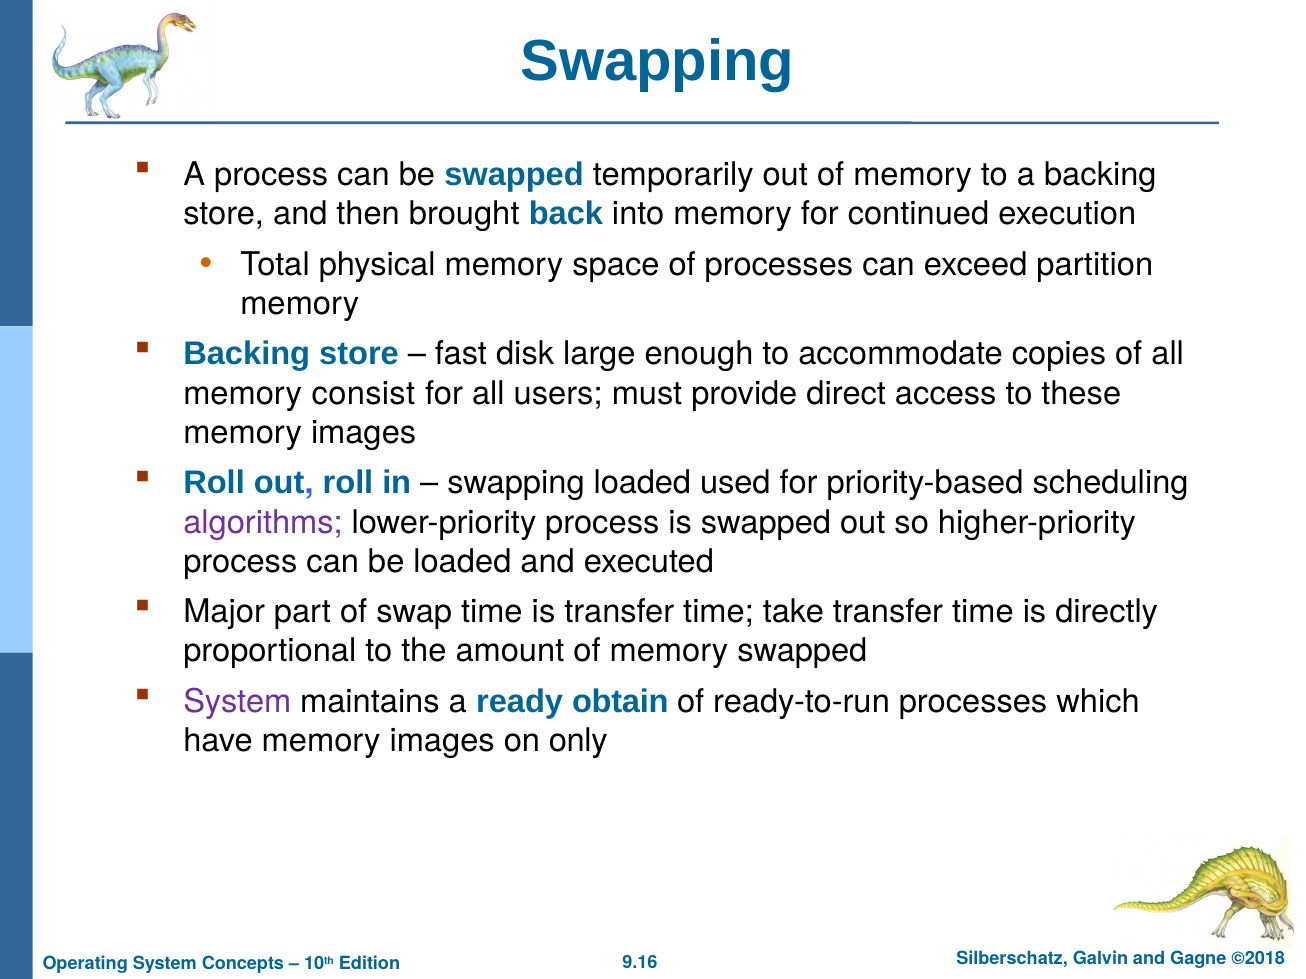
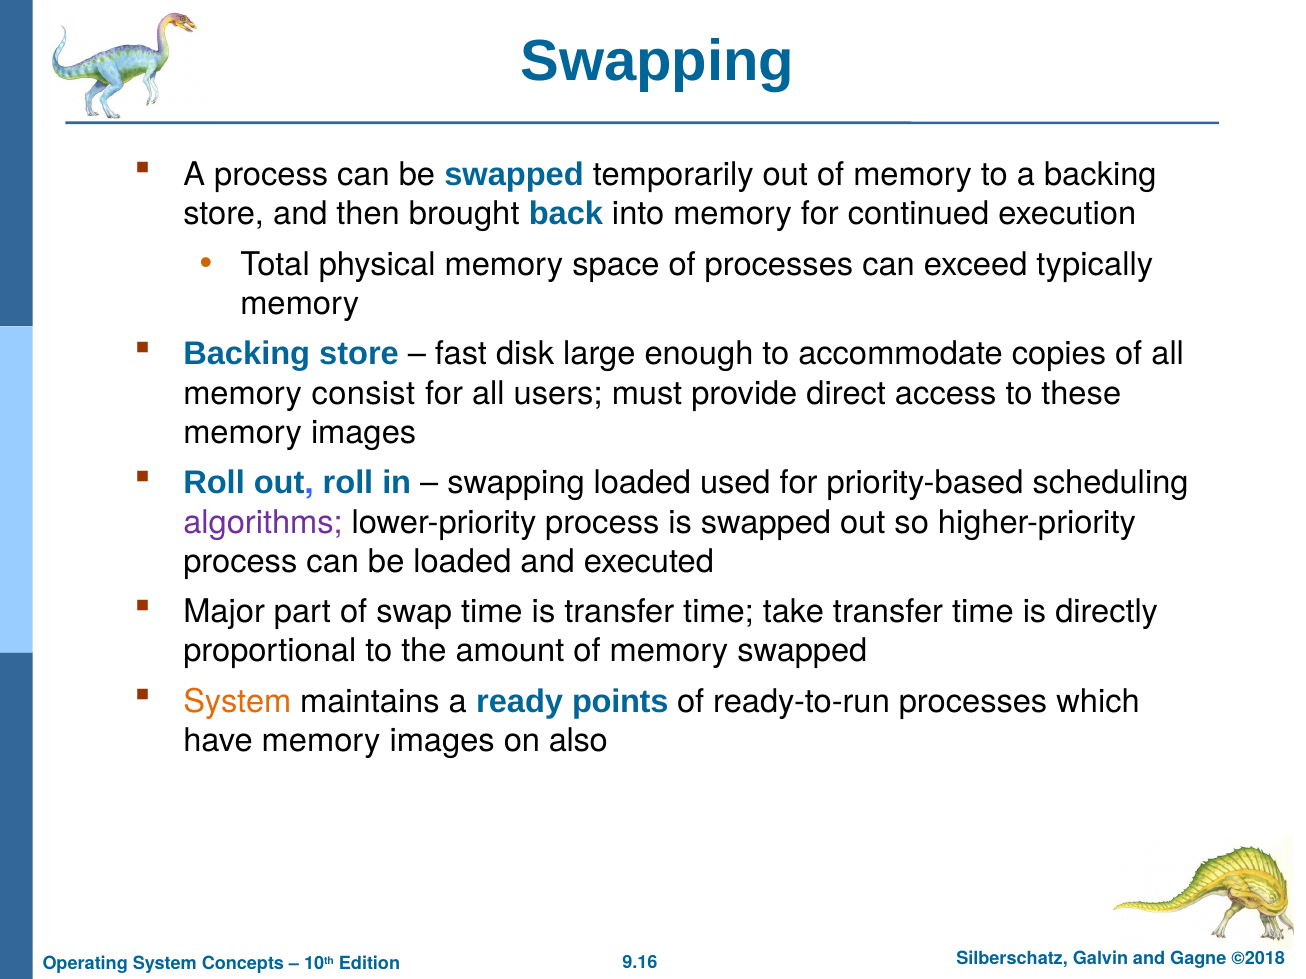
partition: partition -> typically (1095, 265)
System colour: purple -> orange (237, 702)
obtain: obtain -> points (620, 702)
only: only -> also (578, 741)
